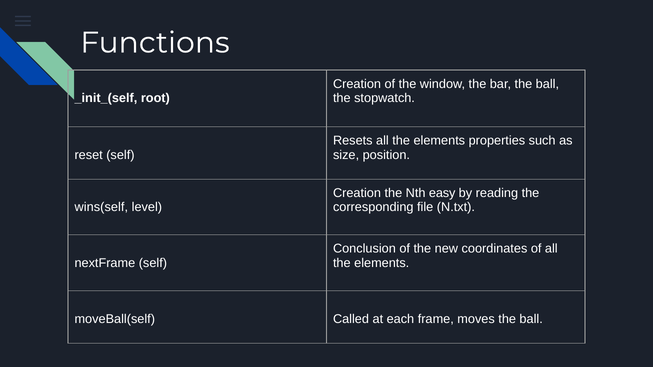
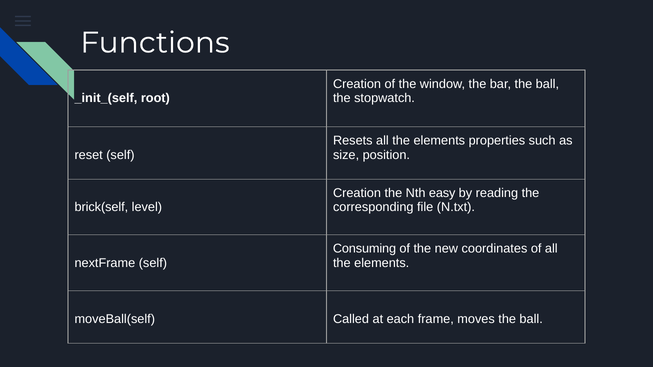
wins(self: wins(self -> brick(self (101, 207)
Conclusion: Conclusion -> Consuming (364, 249)
